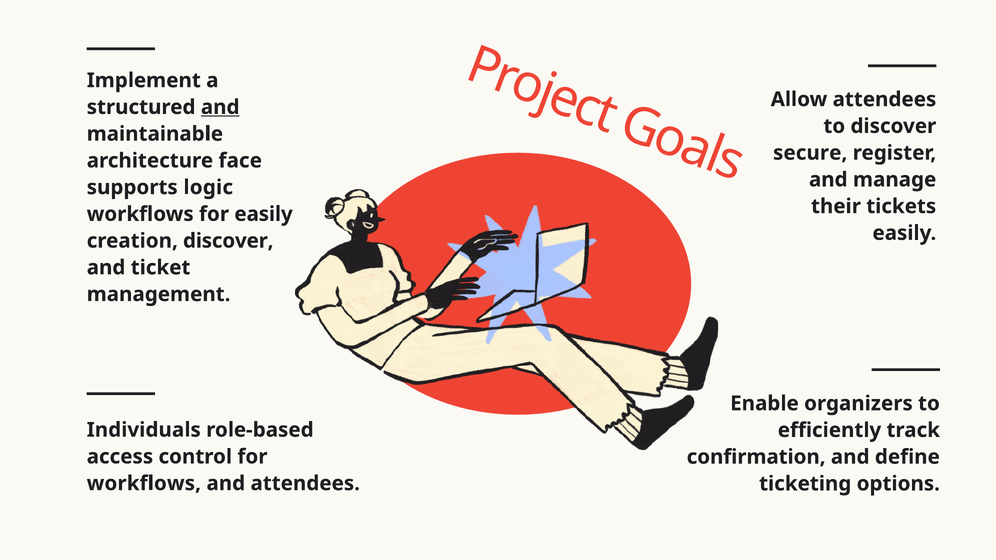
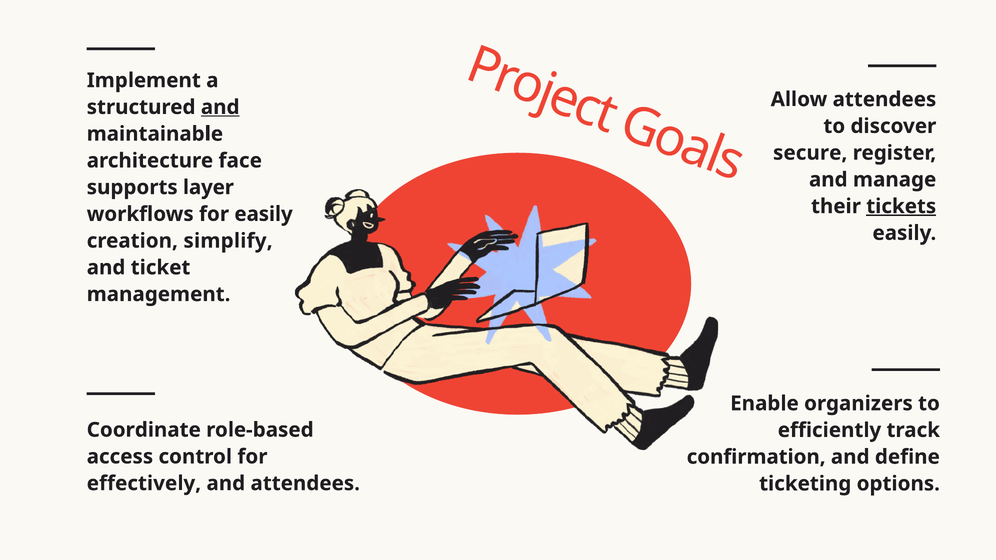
logic: logic -> layer (208, 187)
tickets underline: none -> present (901, 206)
creation discover: discover -> simplify (228, 241)
Individuals: Individuals -> Coordinate (144, 430)
workflows: workflows -> effectively (144, 484)
